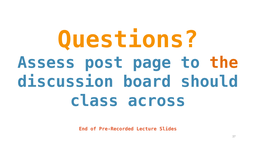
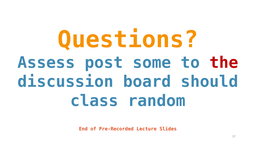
page: page -> some (152, 63)
the colour: orange -> red (224, 63)
across: across -> random (157, 101)
